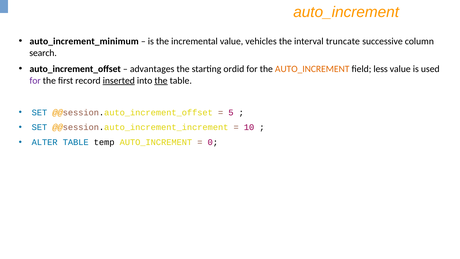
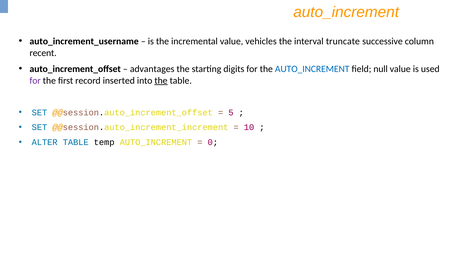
auto_increment_minimum: auto_increment_minimum -> auto_increment_username (84, 41)
search: search -> recent (43, 53)
ordid: ordid -> digits (234, 69)
AUTO_INCREMENT colour: orange -> blue (312, 69)
less: less -> null (381, 69)
inserted underline: present -> none (119, 80)
